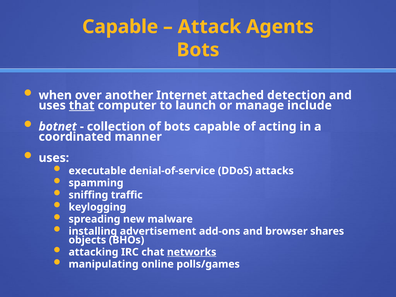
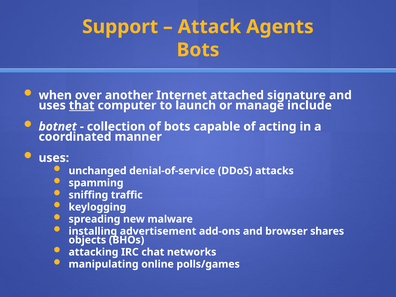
Capable: Capable -> Support (120, 27)
detection: detection -> signature (296, 95)
executable: executable -> unchanged (98, 171)
networks underline: present -> none (192, 252)
